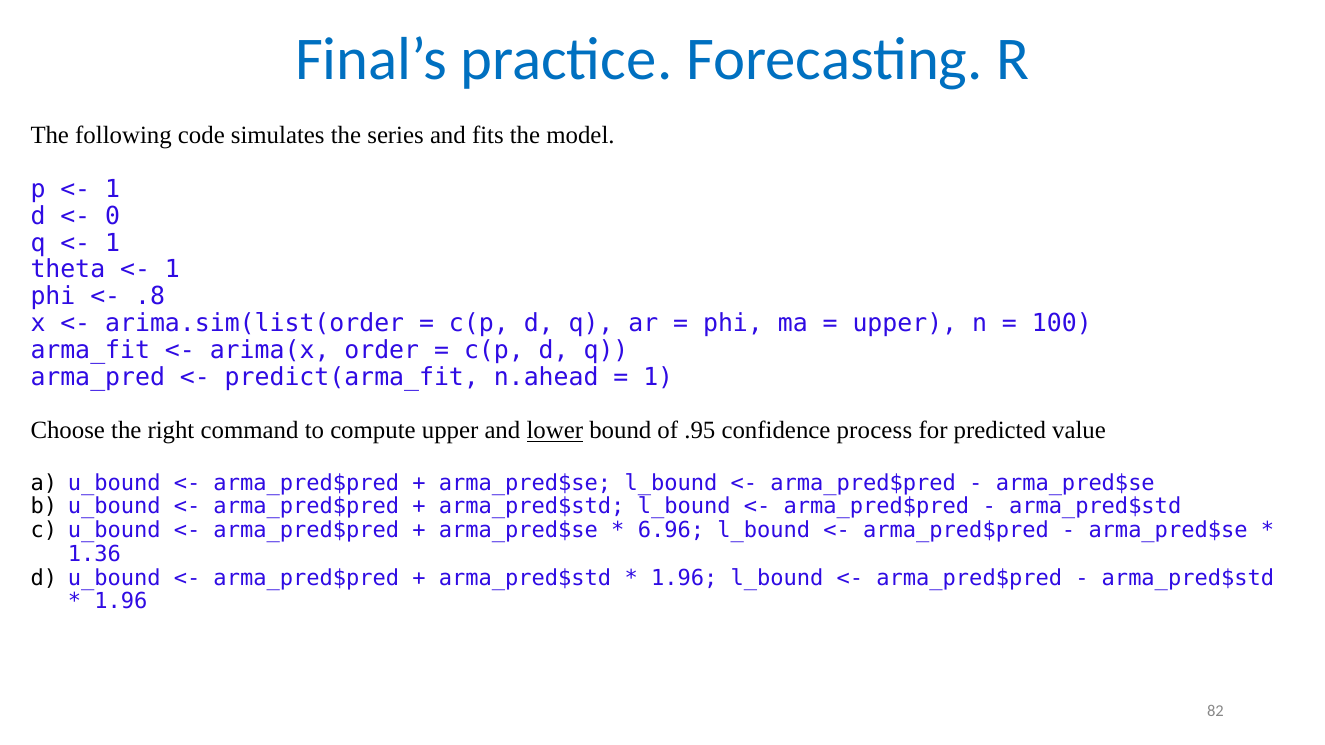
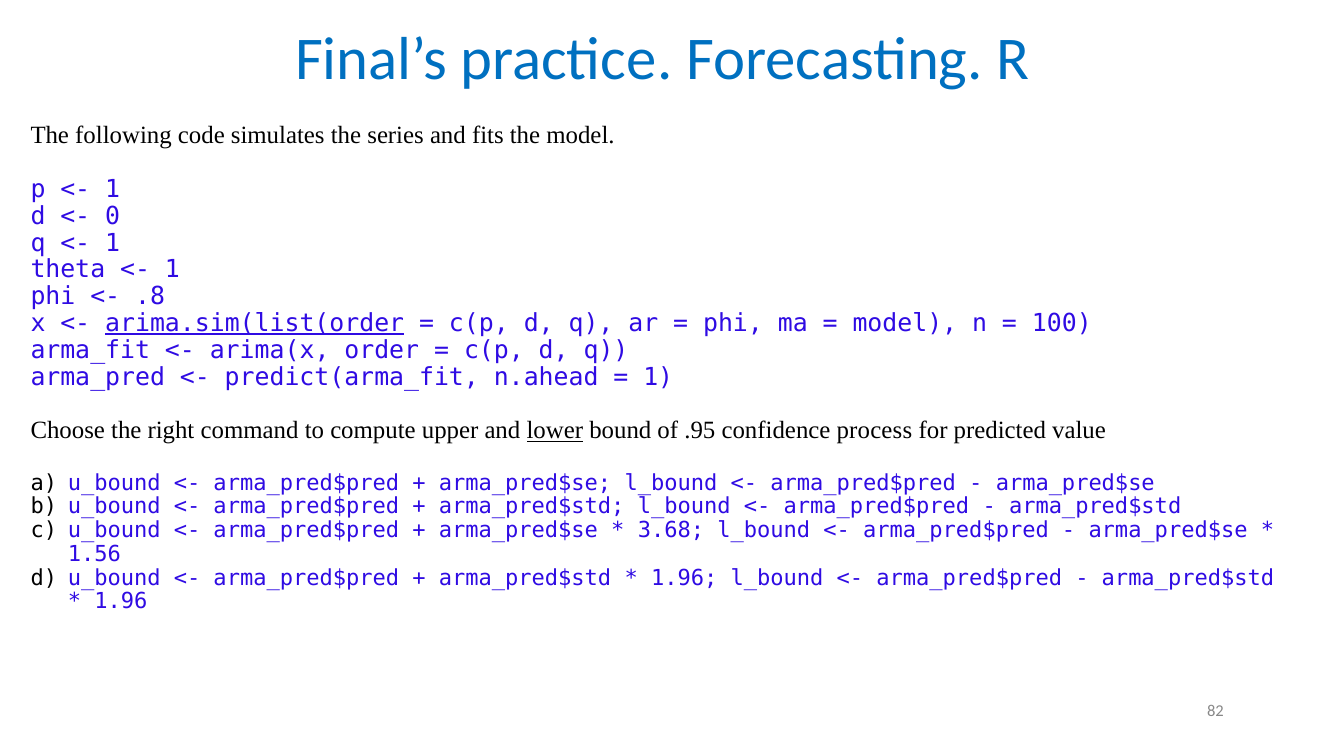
arima.sim(list(order underline: none -> present (255, 323)
upper: upper -> model (905, 323)
6.96: 6.96 -> 3.68 (671, 531)
1.36: 1.36 -> 1.56 (94, 554)
